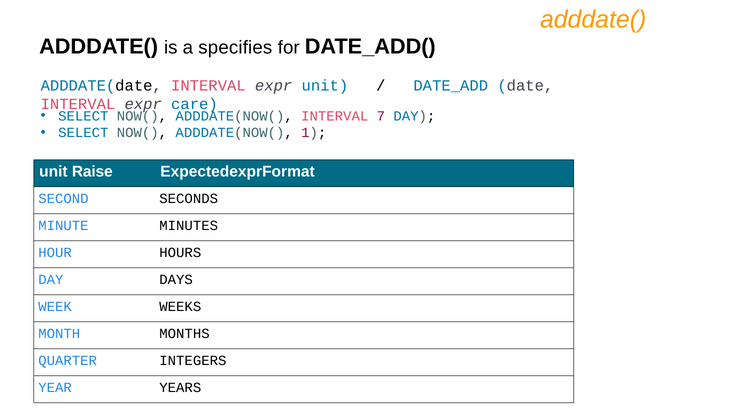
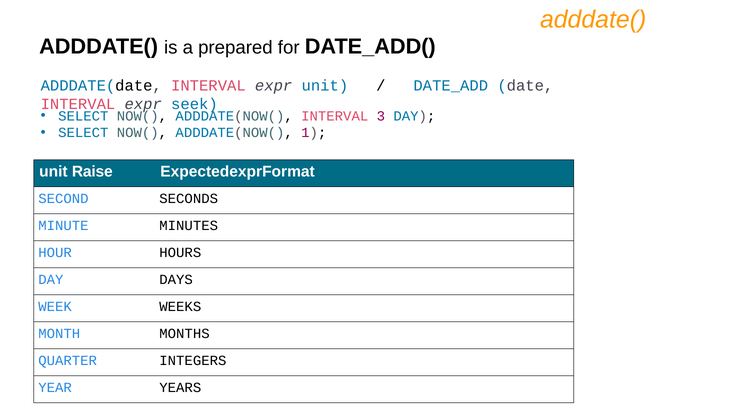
specifies: specifies -> prepared (235, 48)
care: care -> seek (194, 104)
7: 7 -> 3 (381, 116)
